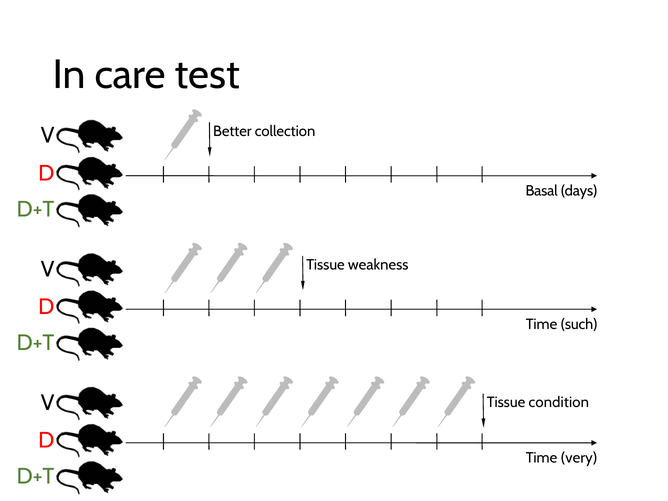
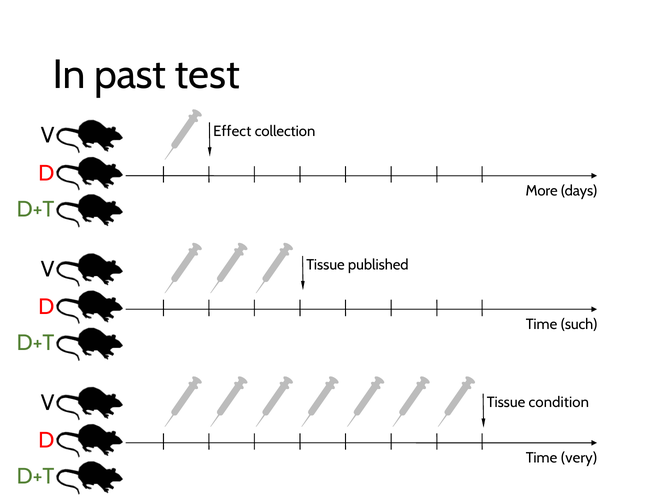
care: care -> past (130, 75)
Better: Better -> Effect (232, 131)
Basal: Basal -> More (542, 191)
weakness: weakness -> published (378, 265)
